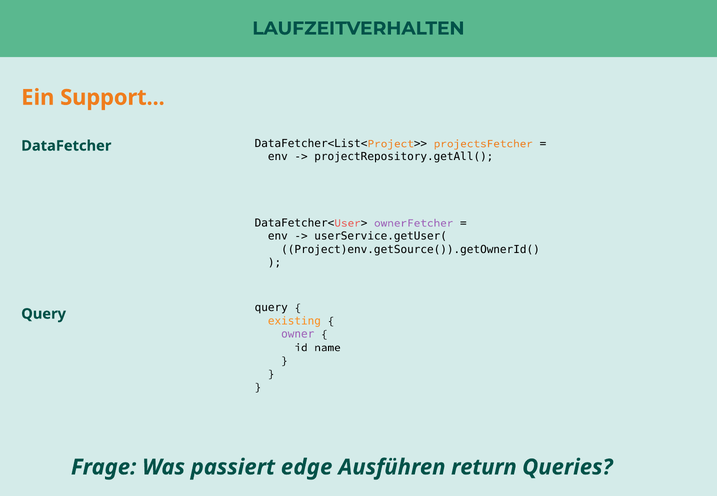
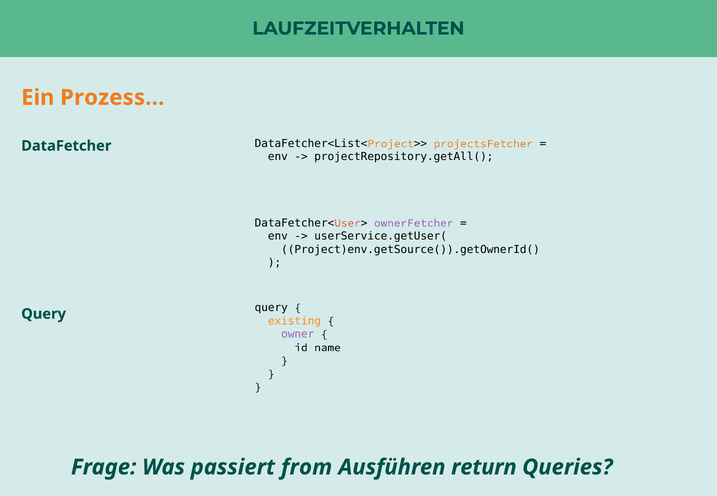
Support: Support -> Prozess (112, 98)
edge: edge -> from (307, 468)
